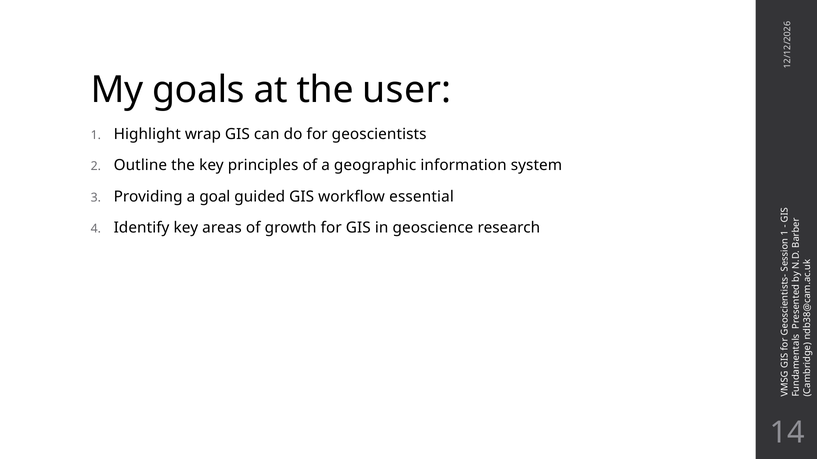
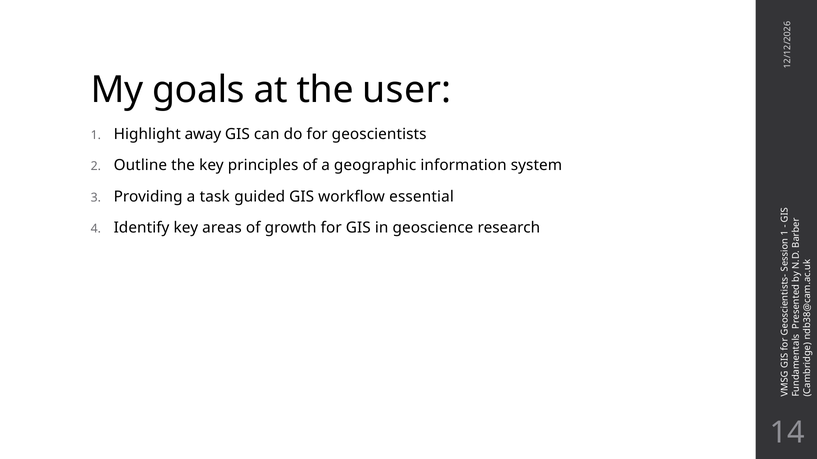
wrap: wrap -> away (203, 135)
goal: goal -> task (215, 197)
